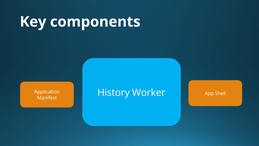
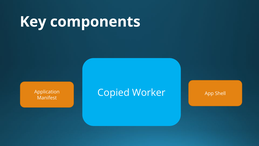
History: History -> Copied (114, 92)
